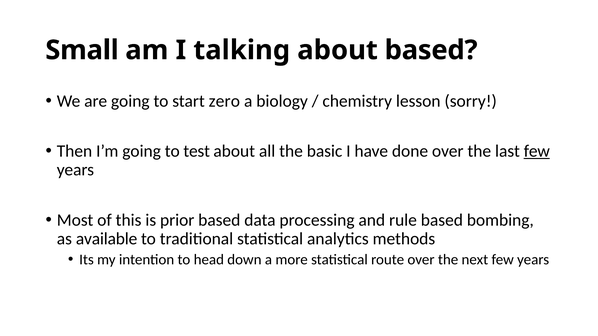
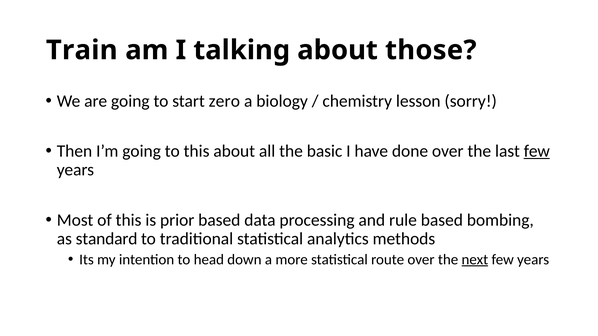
Small: Small -> Train (82, 50)
about based: based -> those (431, 50)
to test: test -> this (197, 151)
available: available -> standard (107, 239)
next underline: none -> present (475, 260)
